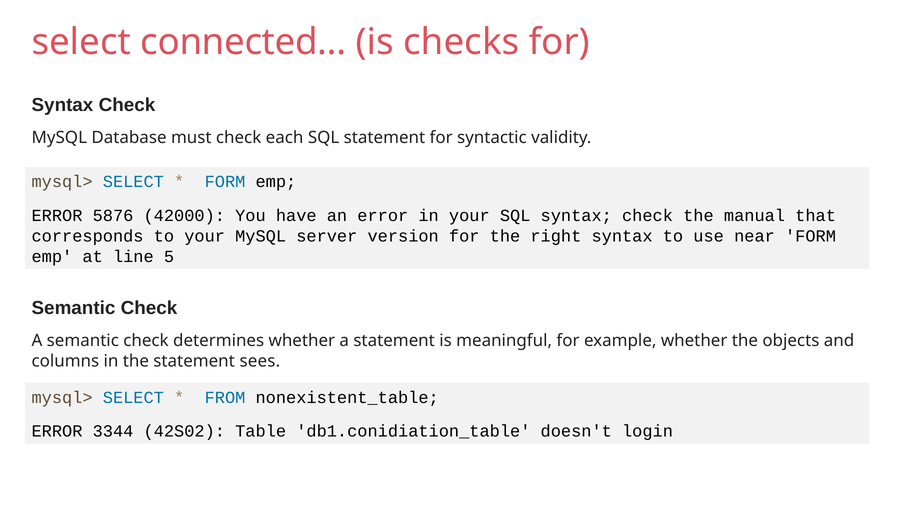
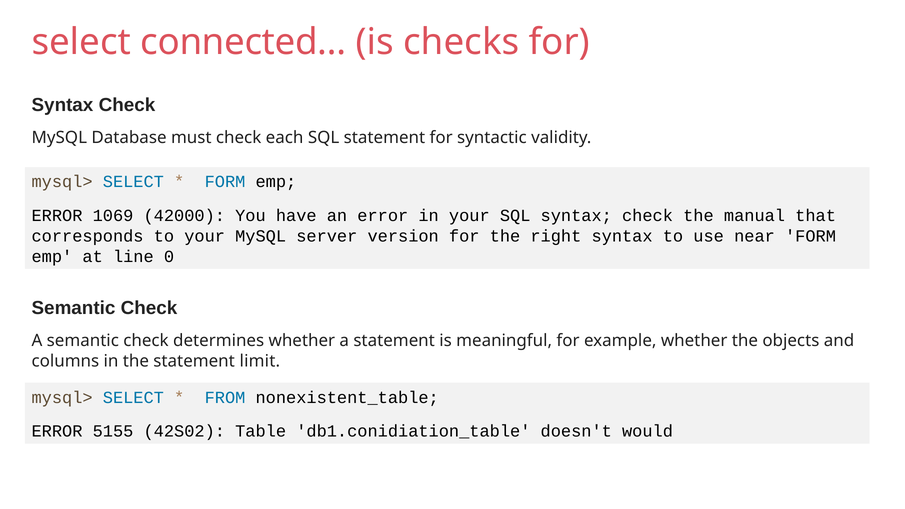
5876: 5876 -> 1069 (113, 216)
5: 5 -> 0 (169, 257)
sees: sees -> limit (260, 361)
3344: 3344 -> 5155 (113, 431)
login: login -> would (648, 431)
